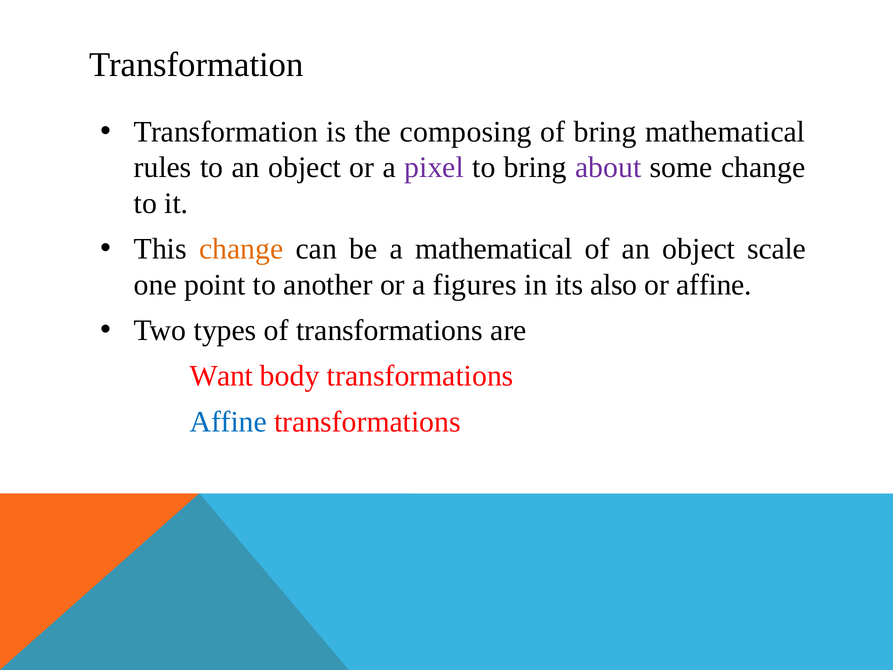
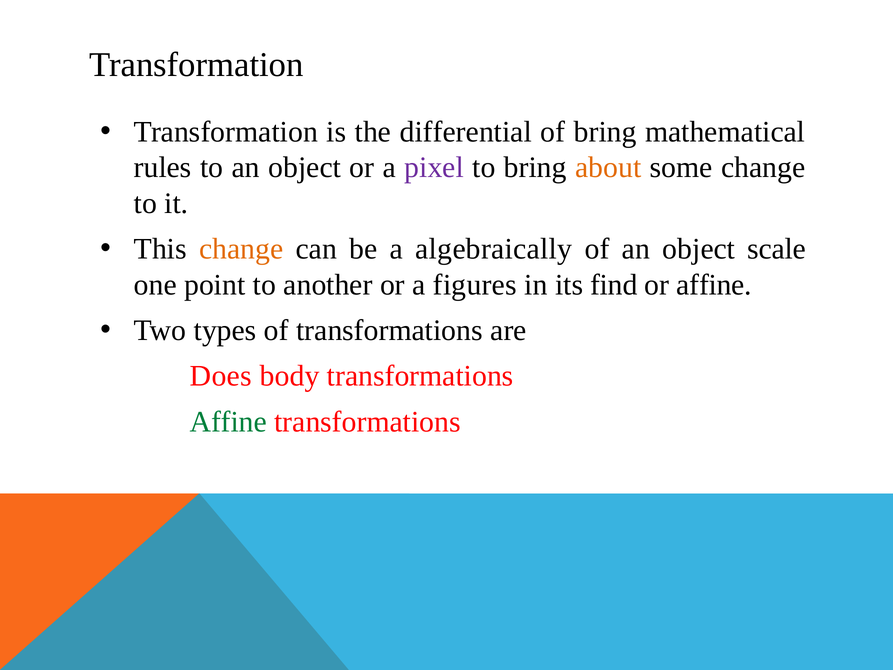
composing: composing -> differential (466, 132)
about colour: purple -> orange (608, 168)
a mathematical: mathematical -> algebraically (494, 249)
also: also -> find (614, 285)
Want: Want -> Does (221, 376)
Affine colour: blue -> green (228, 422)
